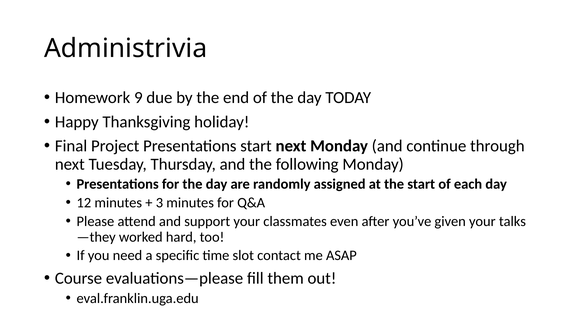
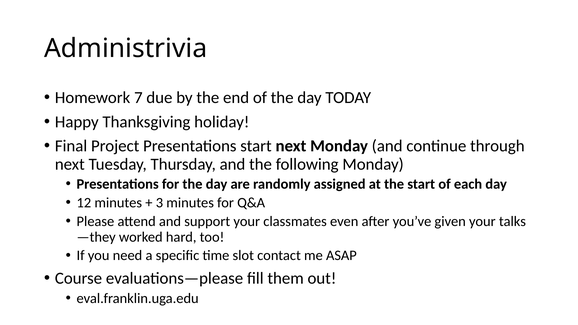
9: 9 -> 7 (138, 98)
